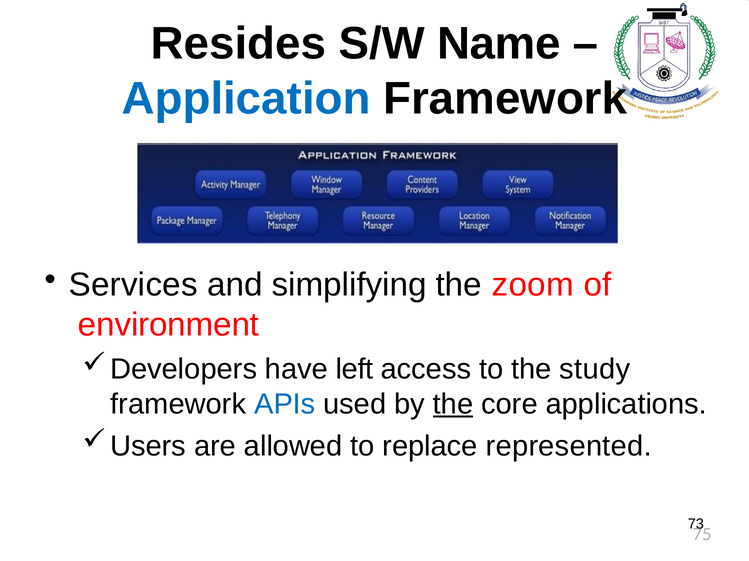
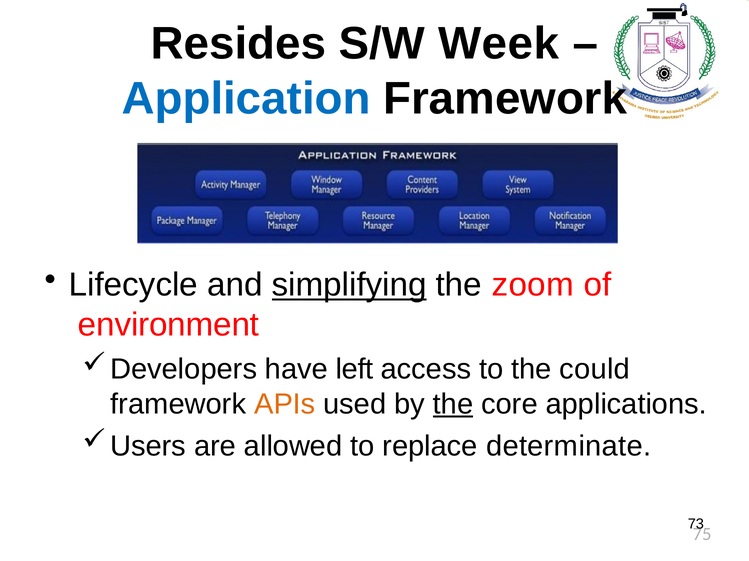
Name: Name -> Week (499, 44)
Services: Services -> Lifecycle (133, 285)
simplifying underline: none -> present (349, 285)
study: study -> could (595, 370)
APIs colour: blue -> orange (285, 405)
represented: represented -> determinate (569, 447)
